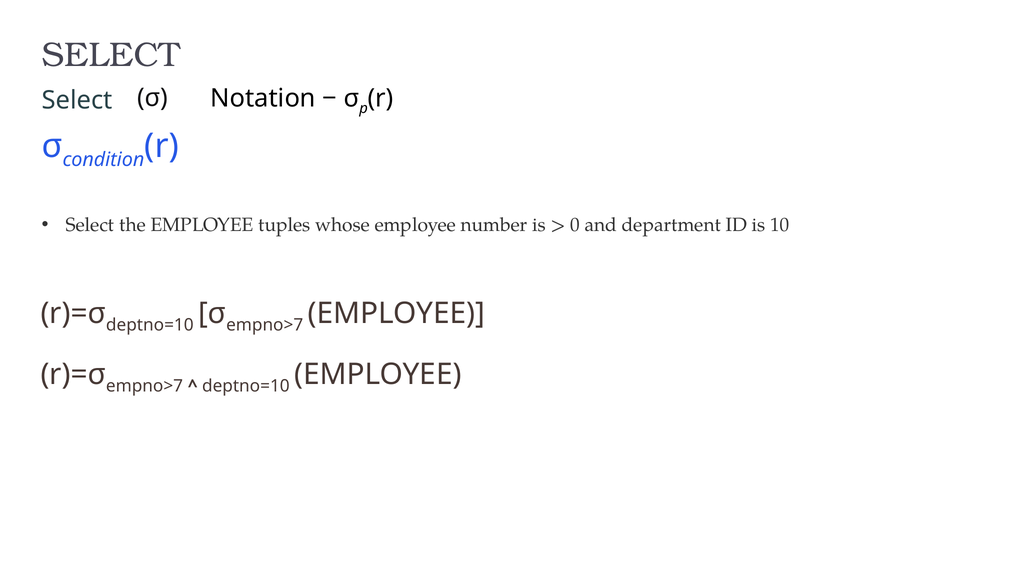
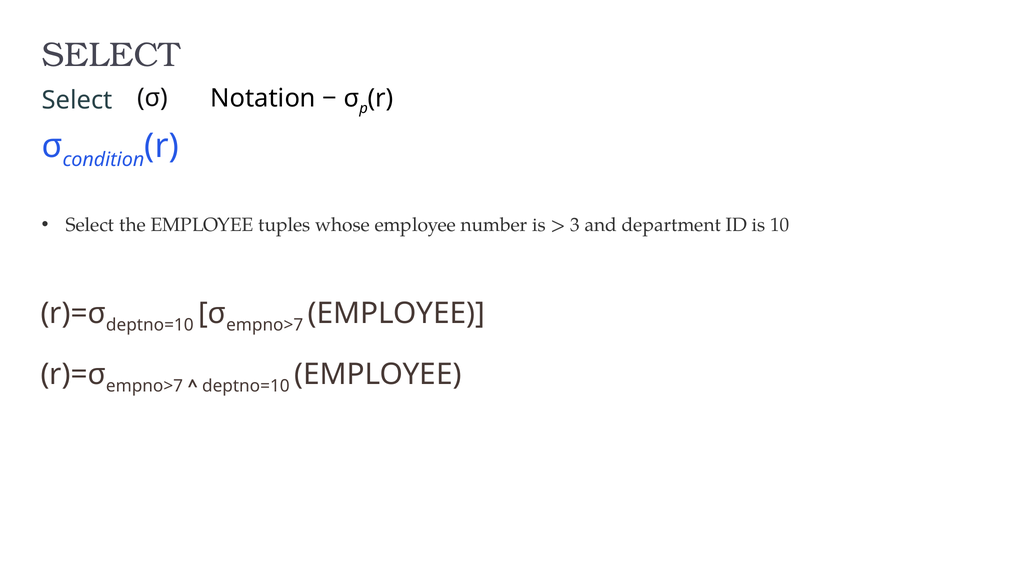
0: 0 -> 3 (575, 225)
